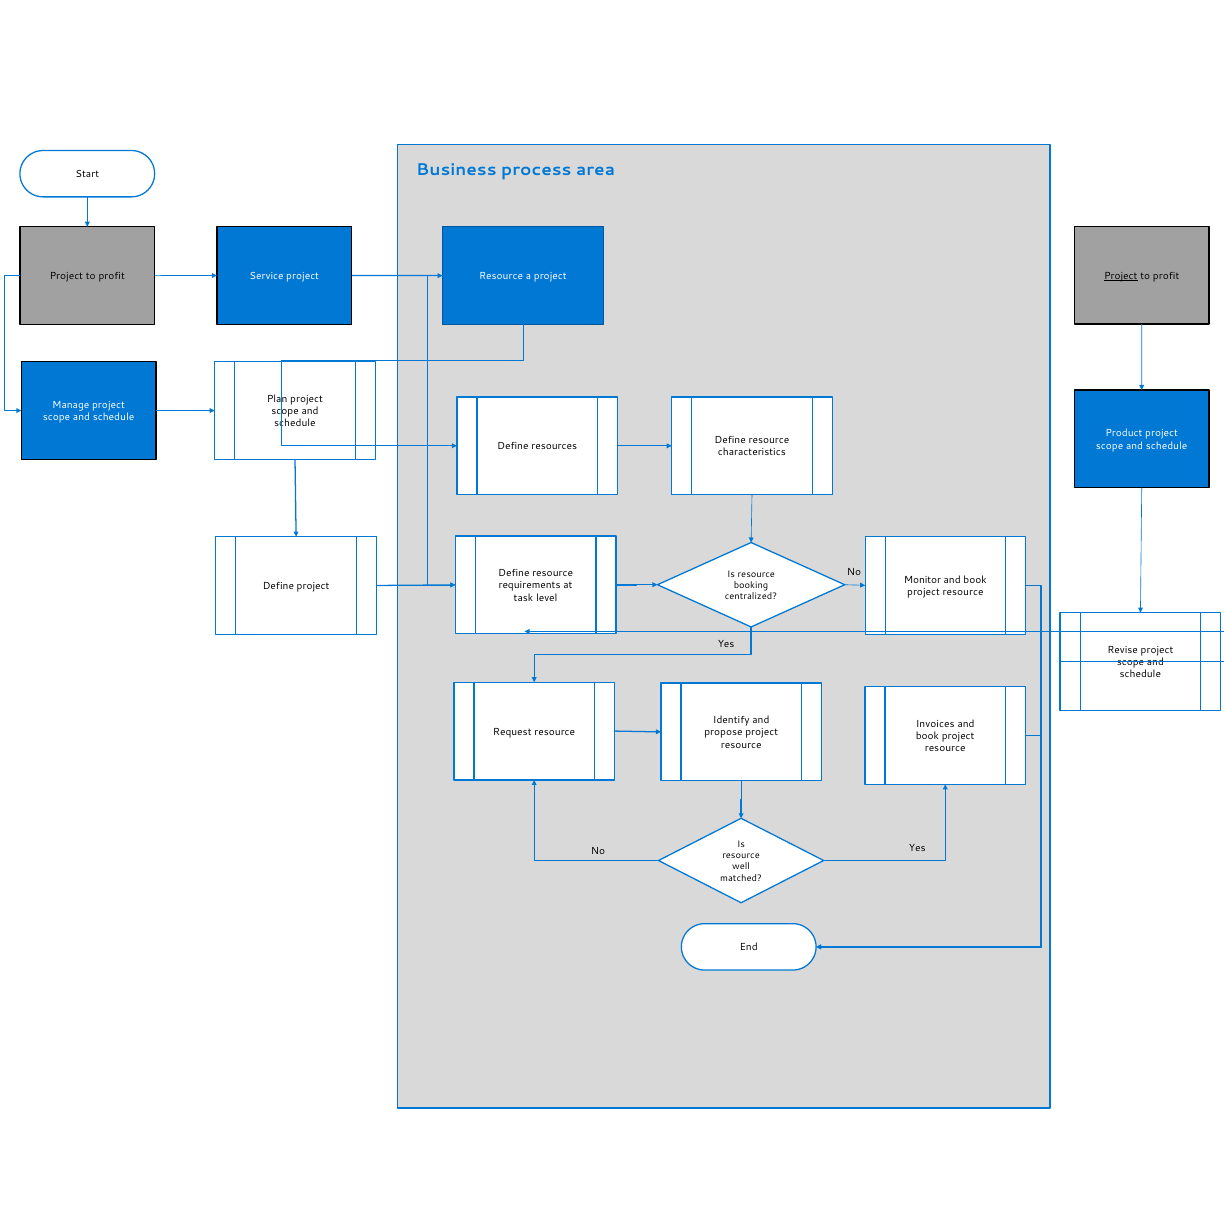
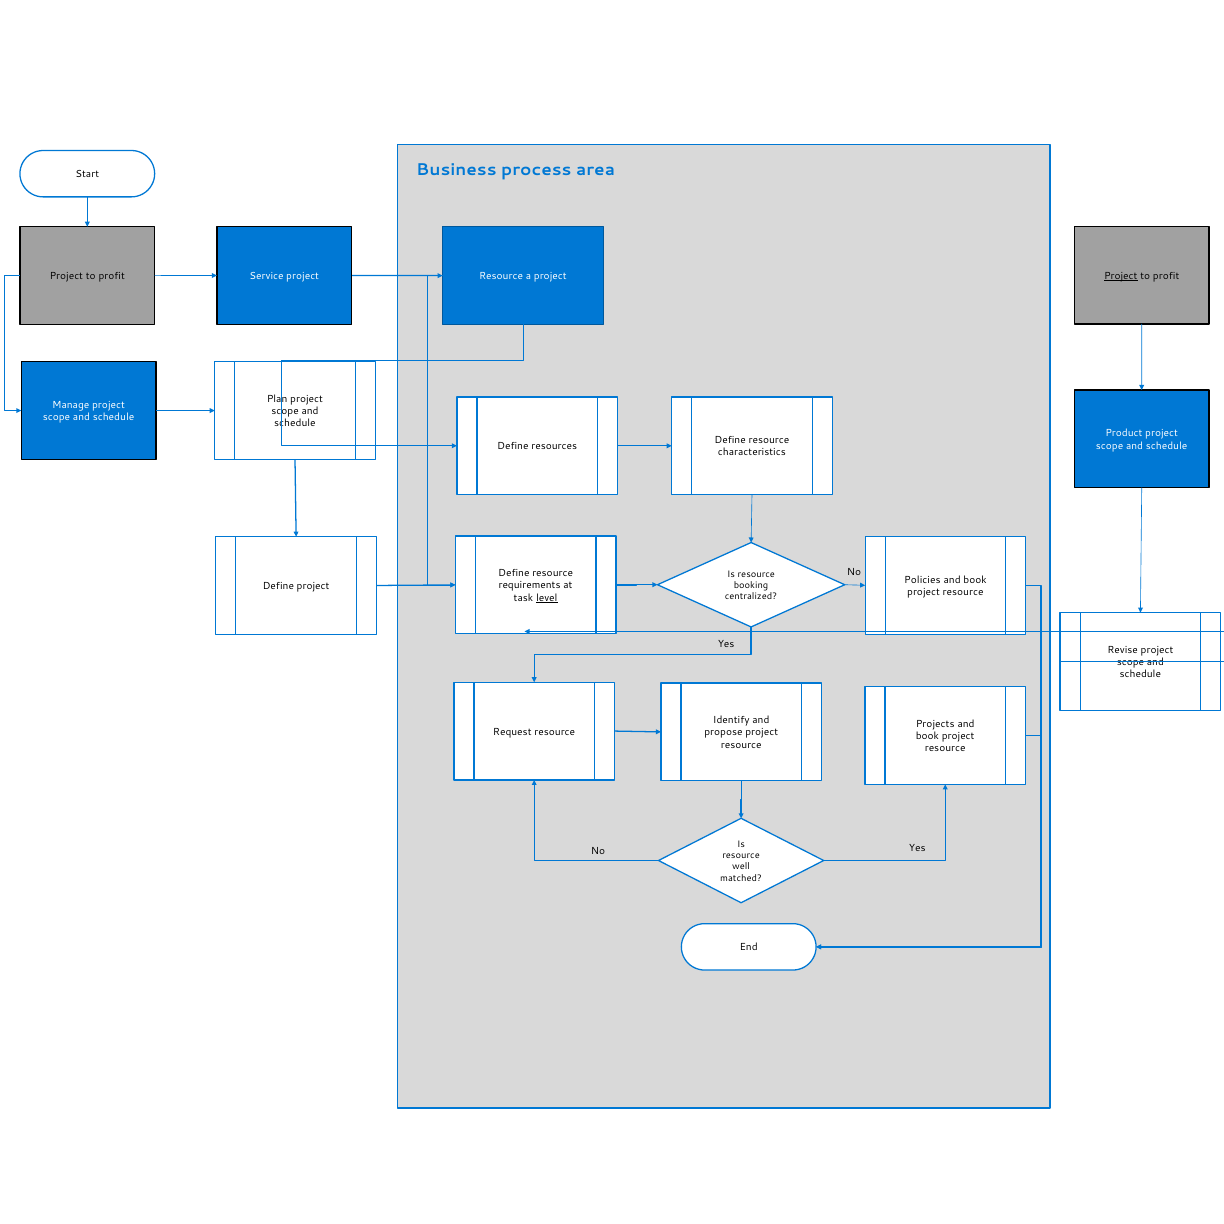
Monitor: Monitor -> Policies (922, 580)
level underline: none -> present (547, 598)
Invoices: Invoices -> Projects (935, 724)
